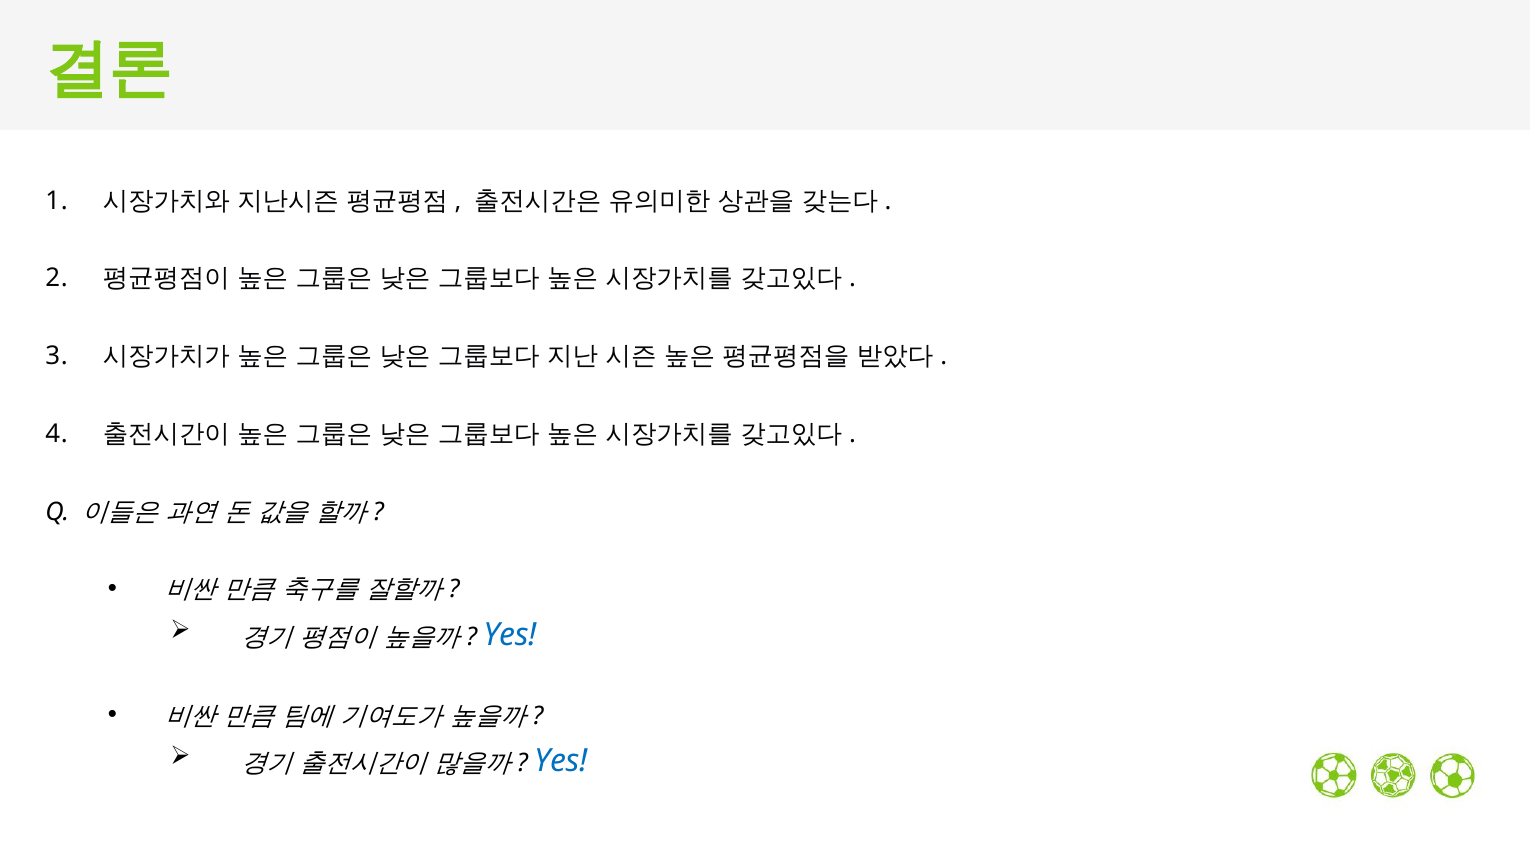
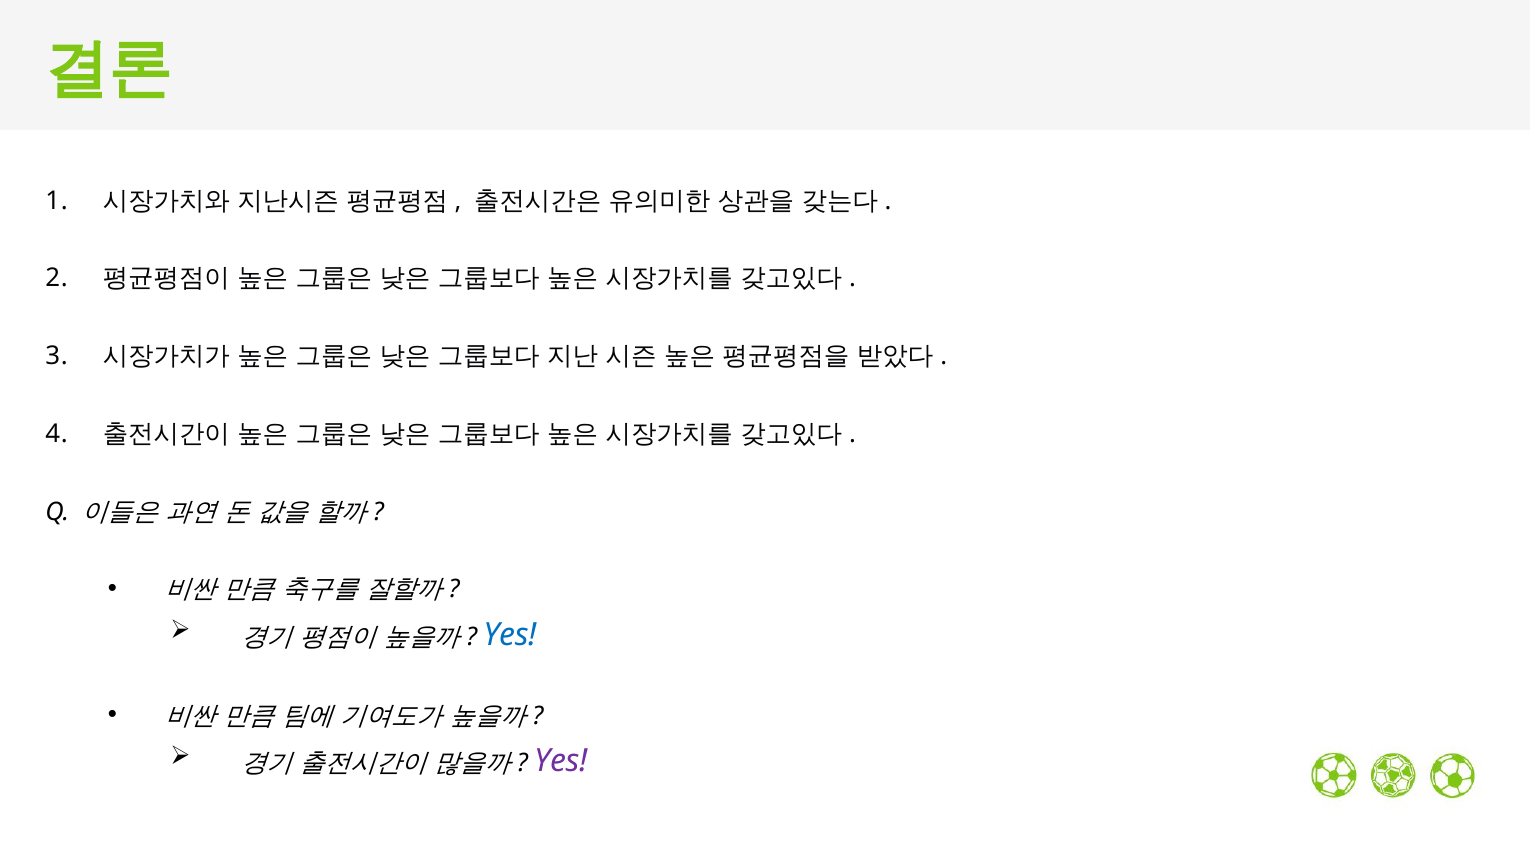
Yes colour: blue -> purple (561, 760)
